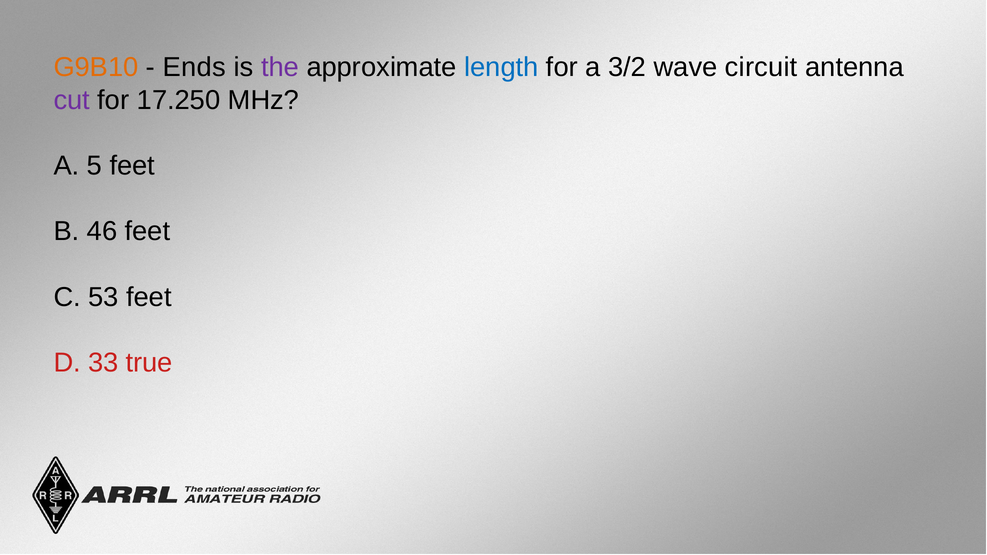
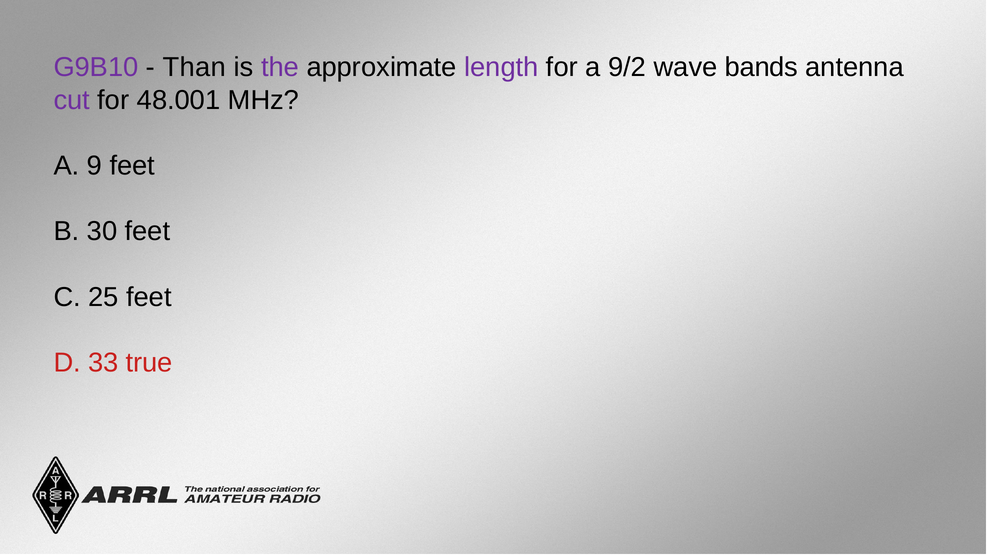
G9B10 colour: orange -> purple (96, 67)
Ends: Ends -> Than (194, 67)
length colour: blue -> purple (501, 67)
3/2: 3/2 -> 9/2 (627, 67)
circuit: circuit -> bands (761, 67)
17.250: 17.250 -> 48.001 (179, 100)
5: 5 -> 9 (94, 166)
46: 46 -> 30 (102, 232)
53: 53 -> 25 (103, 297)
